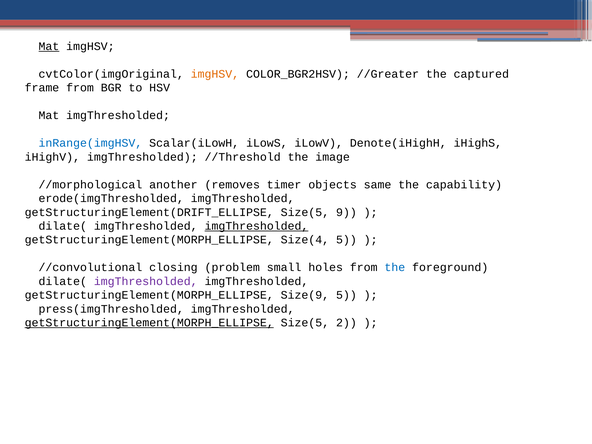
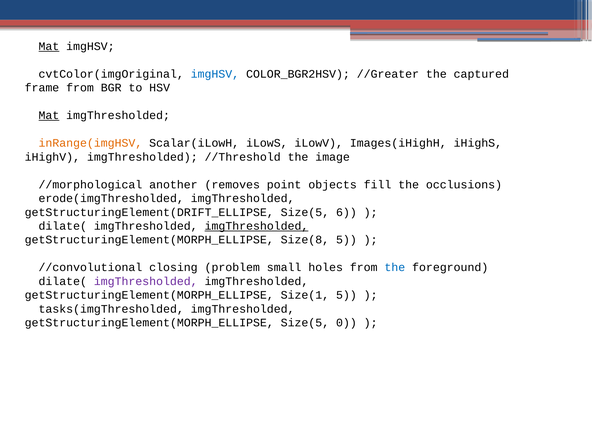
imgHSV colour: orange -> blue (215, 74)
Mat underline: none -> present (49, 115)
inRange(imgHSV colour: blue -> orange (90, 143)
Denote(iHighH: Denote(iHighH -> Images(iHighH (398, 143)
timer: timer -> point (284, 185)
same: same -> fill (378, 185)
capability: capability -> occlusions (464, 185)
9: 9 -> 6 (346, 212)
Size(4: Size(4 -> Size(8 (305, 240)
Size(9: Size(9 -> Size(1 (305, 295)
press(imgThresholded: press(imgThresholded -> tasks(imgThresholded (111, 309)
getStructuringElement(MORPH_ELLIPSE underline: present -> none (149, 323)
2: 2 -> 0 (346, 323)
